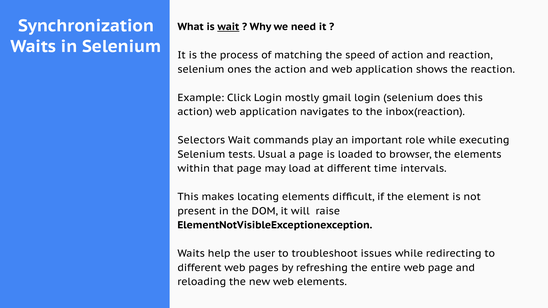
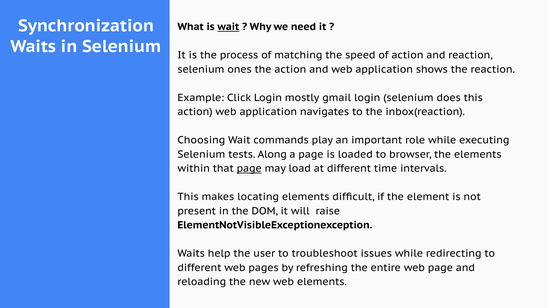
Selectors: Selectors -> Choosing (201, 140)
Usual: Usual -> Along (272, 154)
page underline: none -> present (249, 169)
